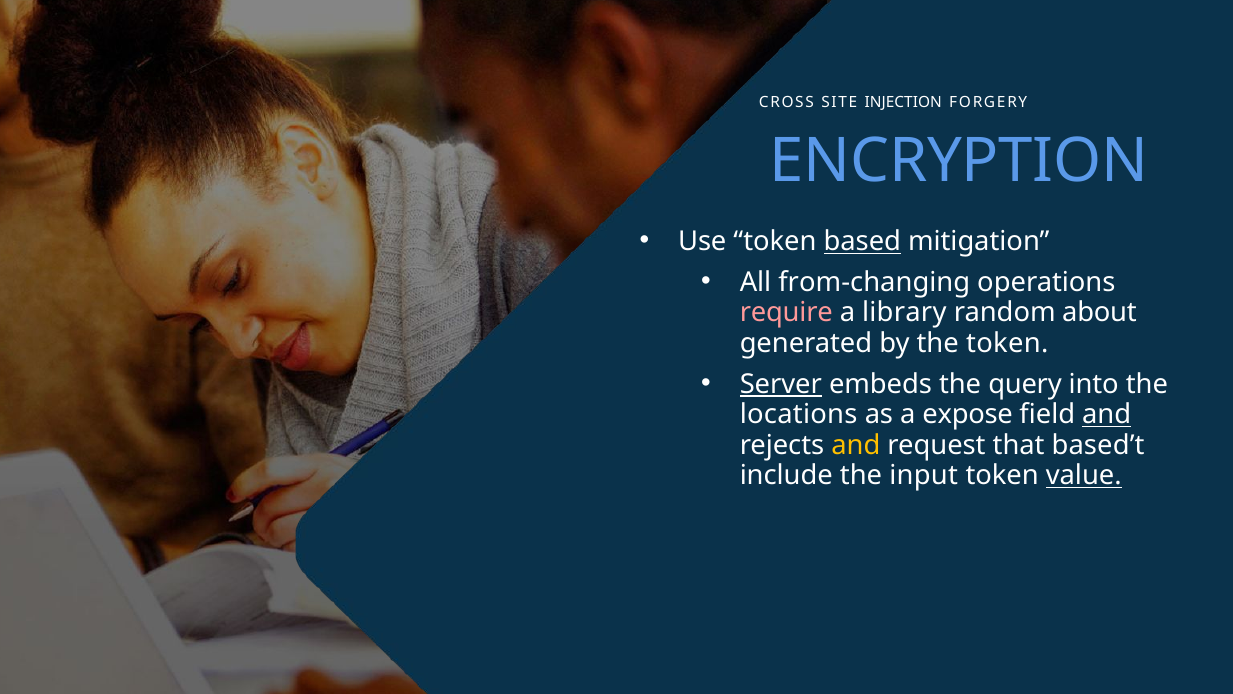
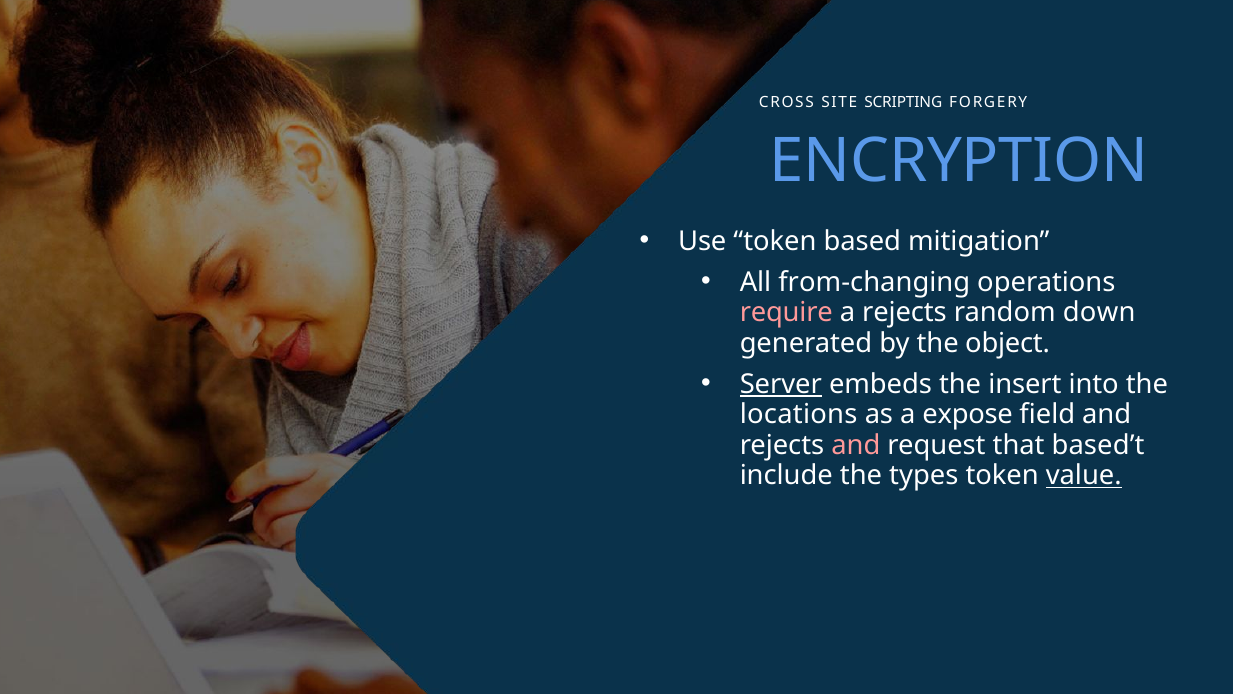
INJECTION: INJECTION -> SCRIPTING (903, 102)
based underline: present -> none (862, 241)
a library: library -> rejects (904, 313)
about: about -> down (1099, 313)
the token: token -> object (1008, 343)
query: query -> insert (1025, 384)
and underline: present -> none (1107, 414)
and colour: yellow -> pink (856, 445)
input: input -> types (924, 475)
